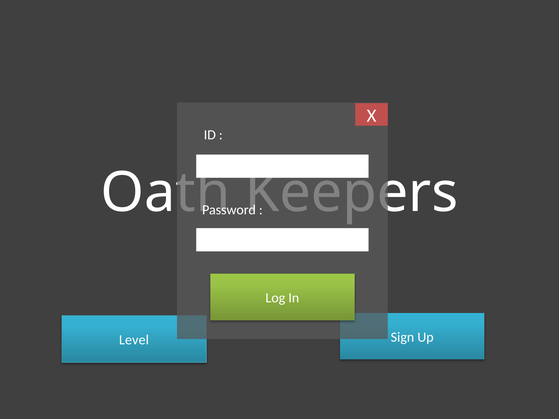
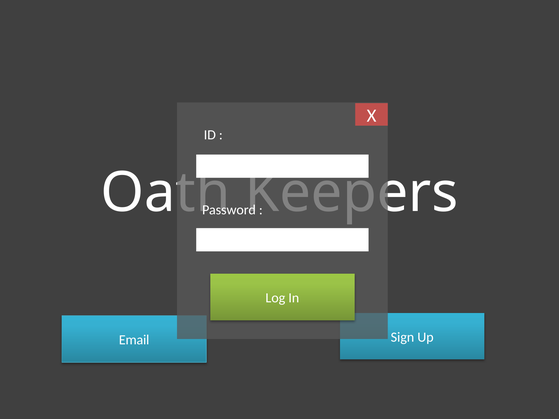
Level: Level -> Email (134, 340)
